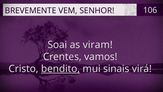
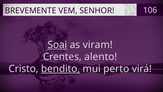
Soai underline: none -> present (57, 45)
vamos: vamos -> alento (101, 57)
sinais: sinais -> perto (116, 69)
